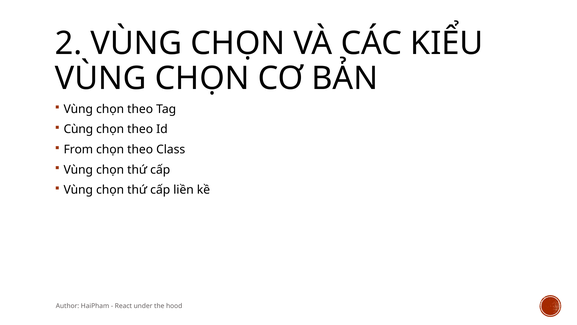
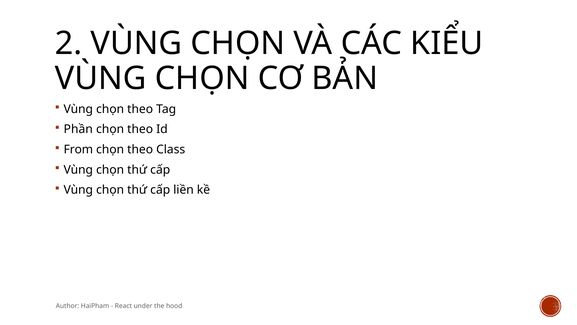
Cùng: Cùng -> Phần (78, 129)
